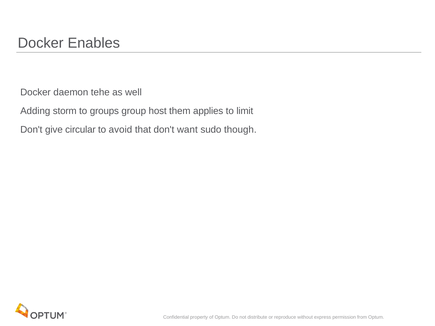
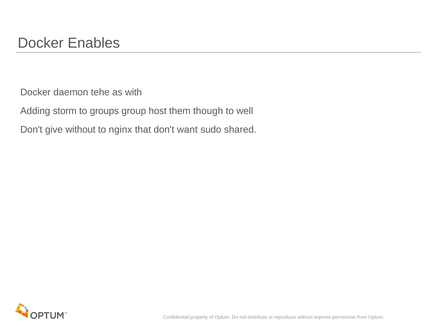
well: well -> with (133, 92)
applies: applies -> though (208, 111)
limit: limit -> well (245, 111)
give circular: circular -> without (80, 130)
avoid: avoid -> nginx (120, 130)
though: though -> shared (240, 130)
